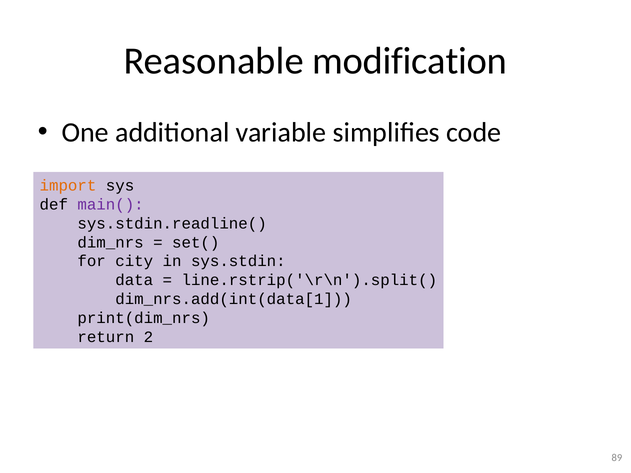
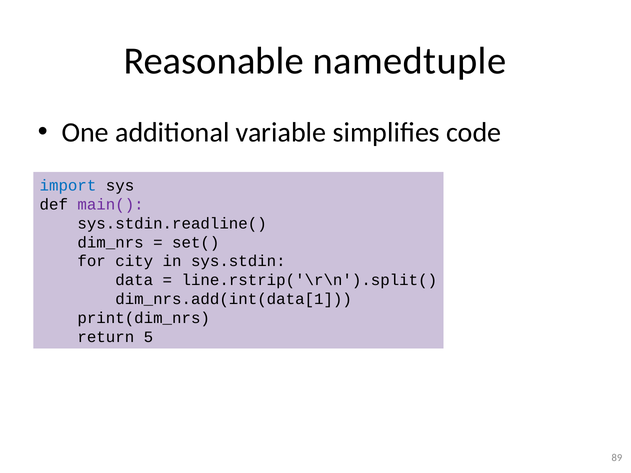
modification: modification -> namedtuple (409, 61)
import colour: orange -> blue (68, 186)
2: 2 -> 5 (148, 337)
